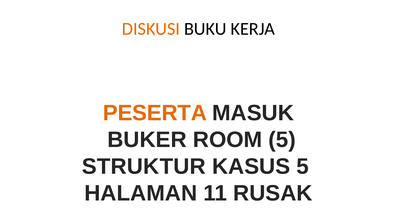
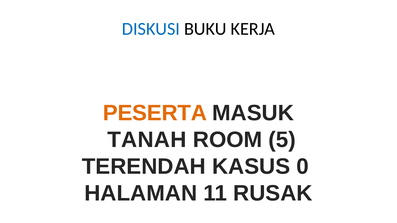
DISKUSI colour: orange -> blue (151, 29)
BUKER: BUKER -> TANAH (147, 140)
STRUKTUR: STRUKTUR -> TERENDAH (144, 167)
KASUS 5: 5 -> 0 (303, 167)
